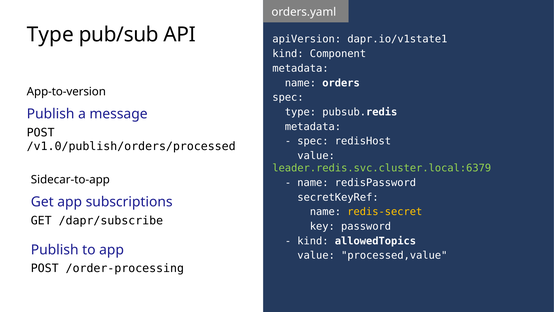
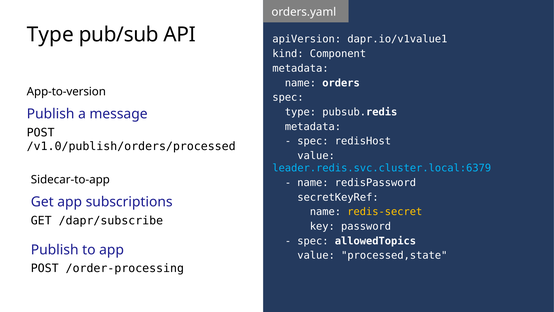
dapr.io/v1state1: dapr.io/v1state1 -> dapr.io/v1value1 (397, 39)
leader.redis.svc.cluster.local:6379 colour: light green -> light blue (382, 168)
kind: kind -> spec (313, 241)
processed,value: processed,value -> processed,state (394, 255)
